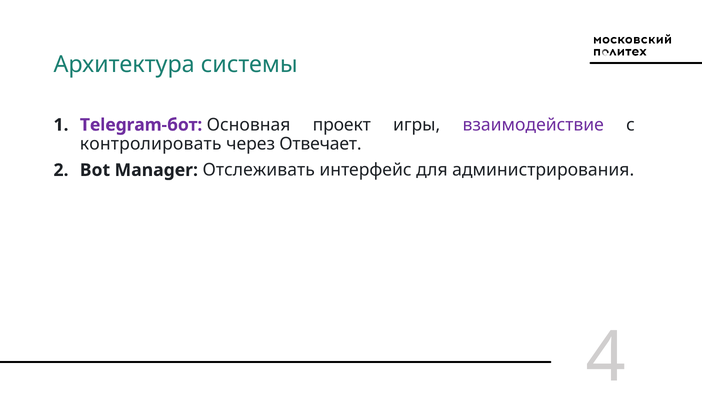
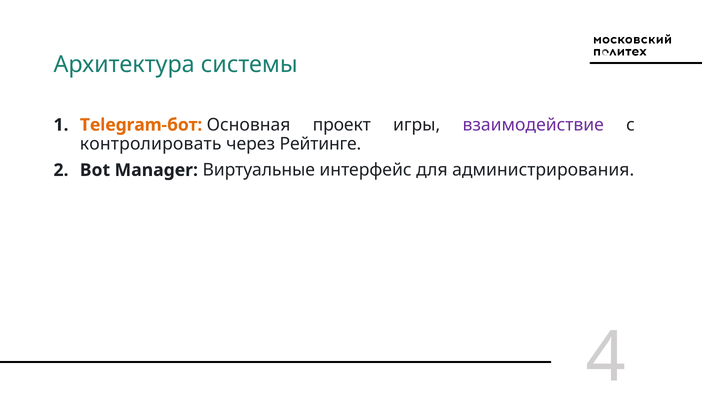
Telegram-бот colour: purple -> orange (141, 125)
Отвечает: Отвечает -> Рейтинге (320, 144)
Отслеживать: Отслеживать -> Виртуальные (259, 170)
